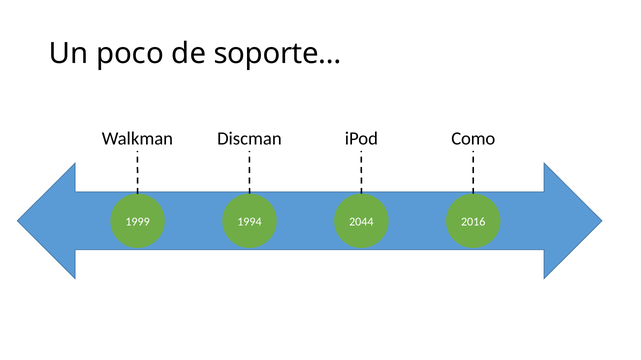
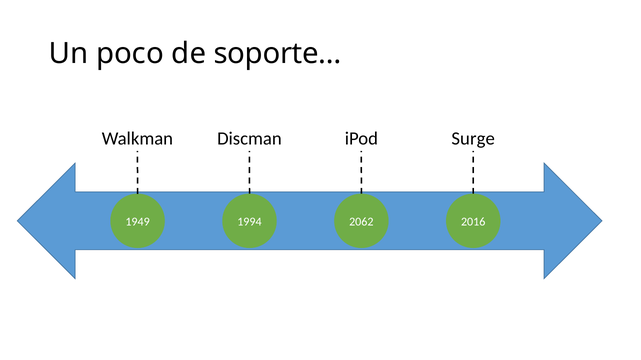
Como: Como -> Surge (473, 139)
1999: 1999 -> 1949 (138, 222)
2044: 2044 -> 2062 (361, 222)
